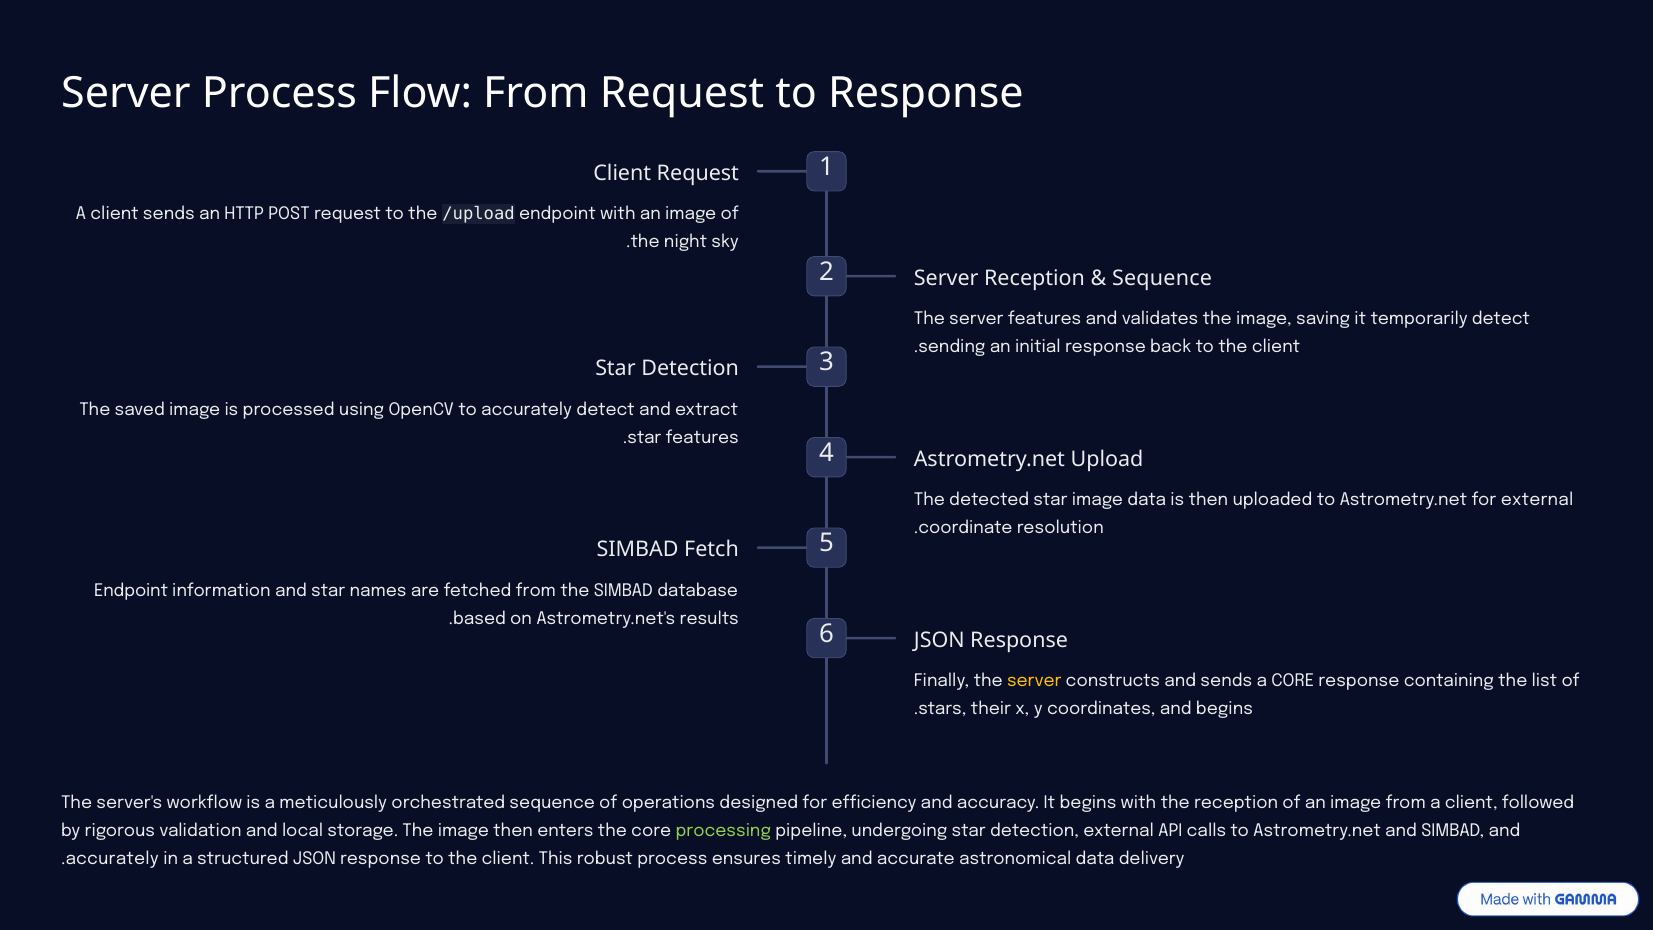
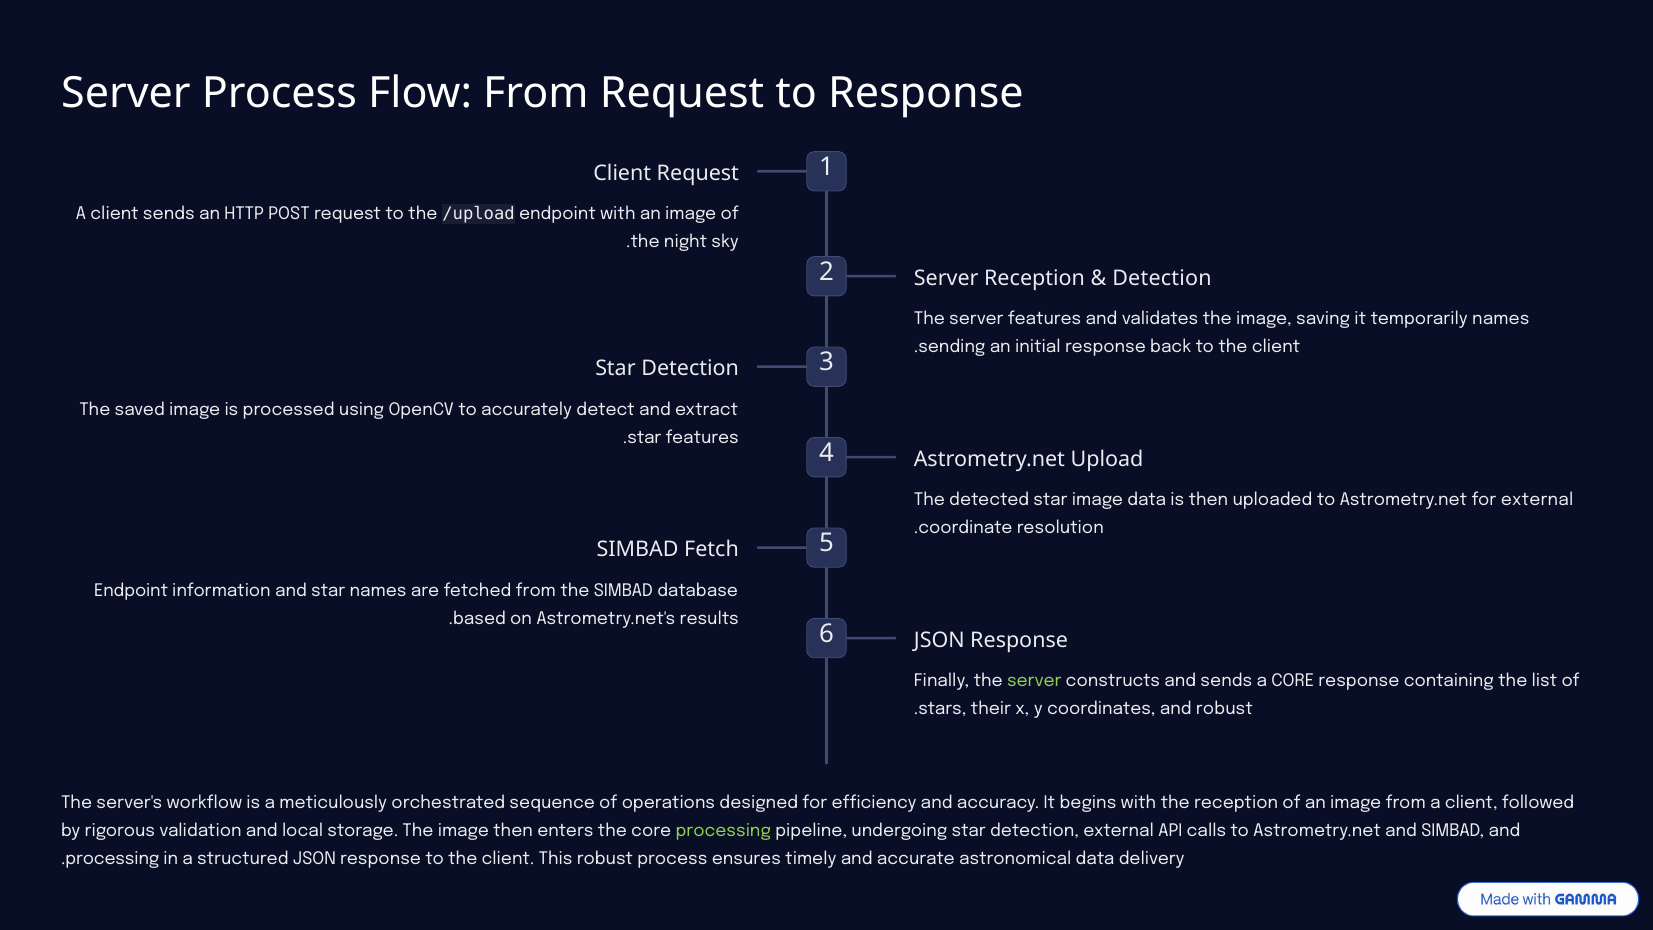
Sequence: Sequence -> Detection (1162, 278)
temporarily detect: detect -> names (1501, 319)
server colour: yellow -> light green (1034, 681)
and begins: begins -> robust (1224, 709)
accurately: accurately -> processing (112, 859)
